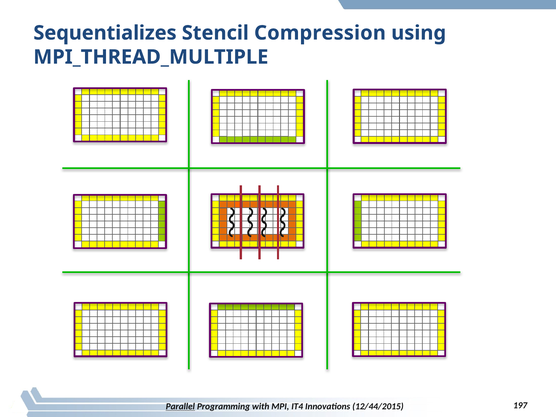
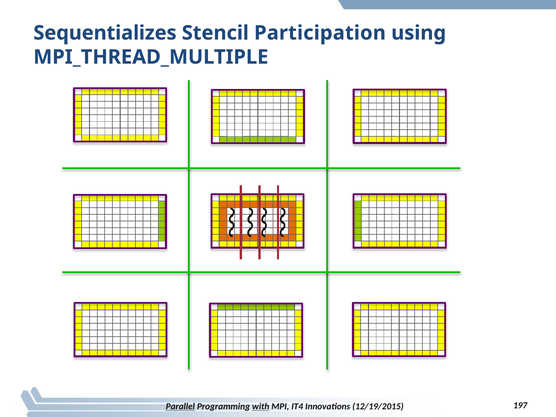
Compression: Compression -> Participation (320, 33)
with underline: none -> present (261, 407)
12/44/2015: 12/44/2015 -> 12/19/2015 (378, 407)
